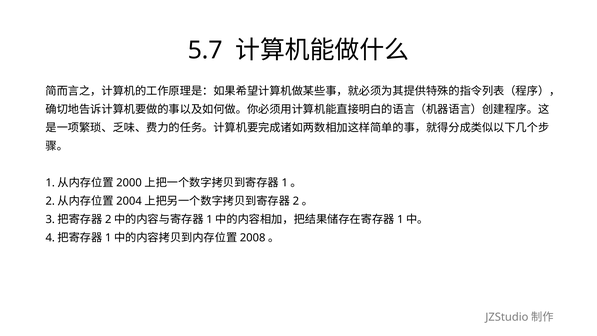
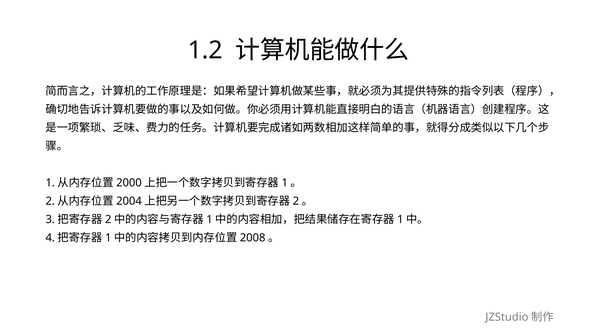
5.7: 5.7 -> 1.2 (205, 50)
